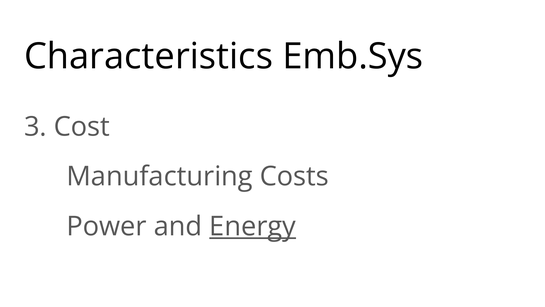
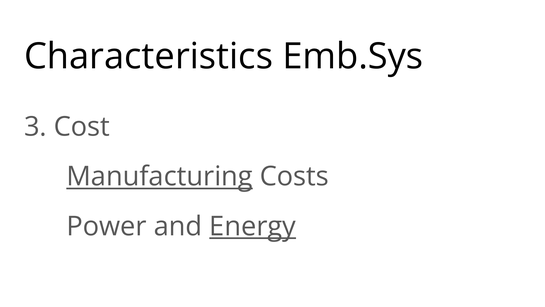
Manufacturing underline: none -> present (160, 176)
